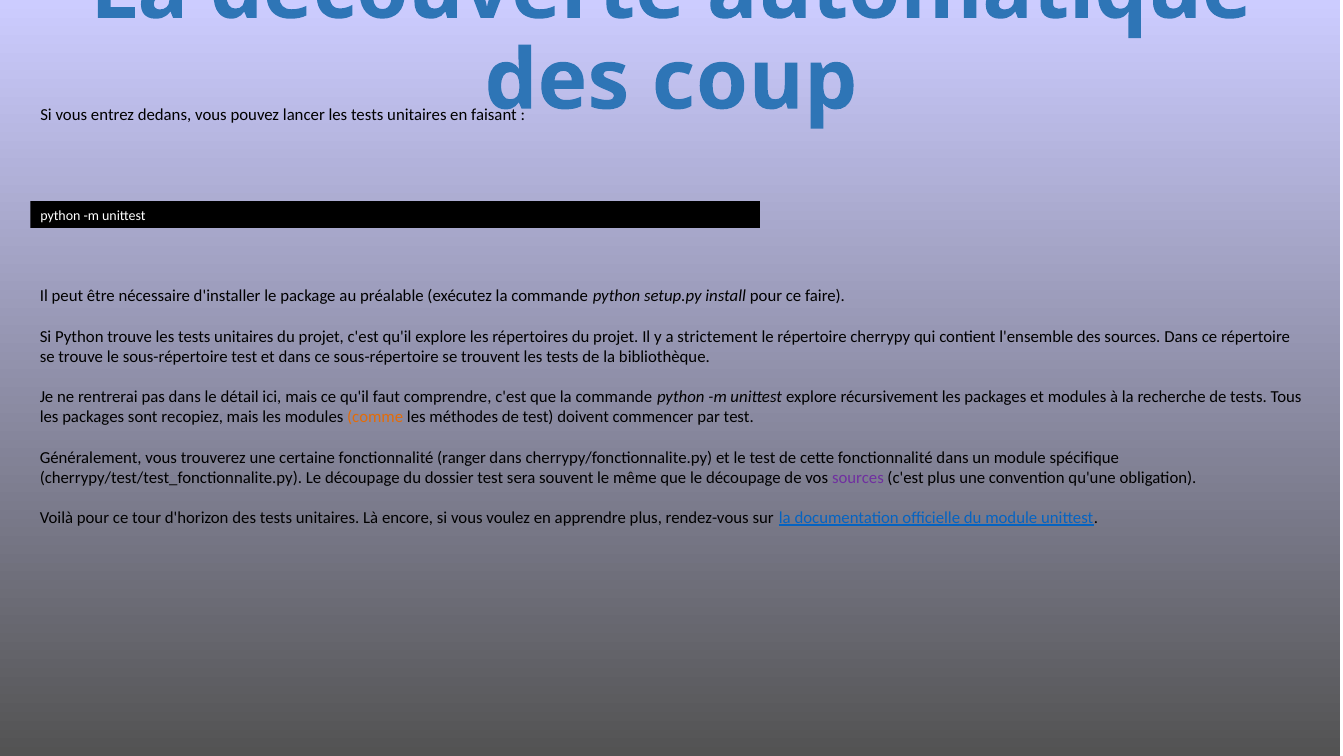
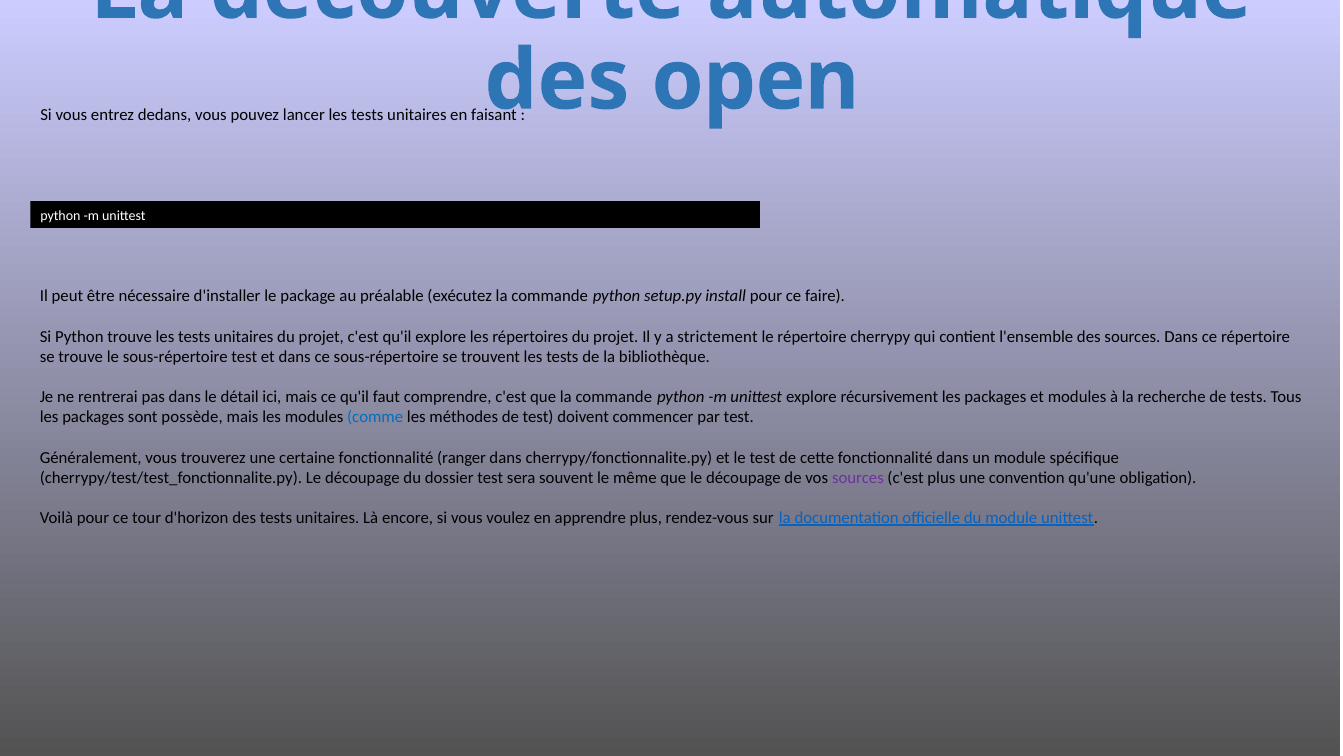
coup: coup -> open (755, 81)
recopiez: recopiez -> possède (192, 417)
comme colour: orange -> blue (375, 417)
